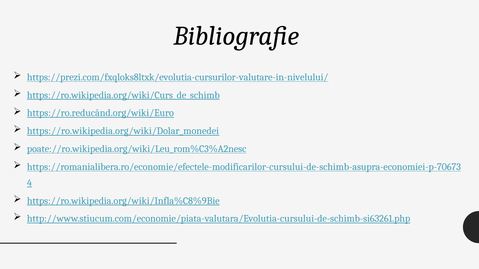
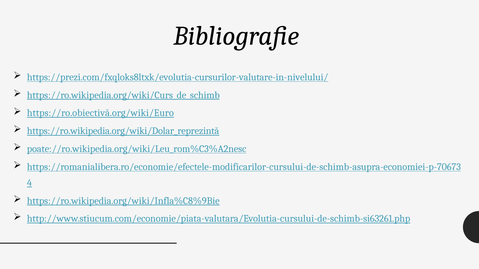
https://ro.reducând.org/wiki/Euro: https://ro.reducând.org/wiki/Euro -> https://ro.obiectivă.org/wiki/Euro (100, 113)
https://ro.wikipedia.org/wiki/Dolar_monedei: https://ro.wikipedia.org/wiki/Dolar_monedei -> https://ro.wikipedia.org/wiki/Dolar_reprezintă (123, 131)
